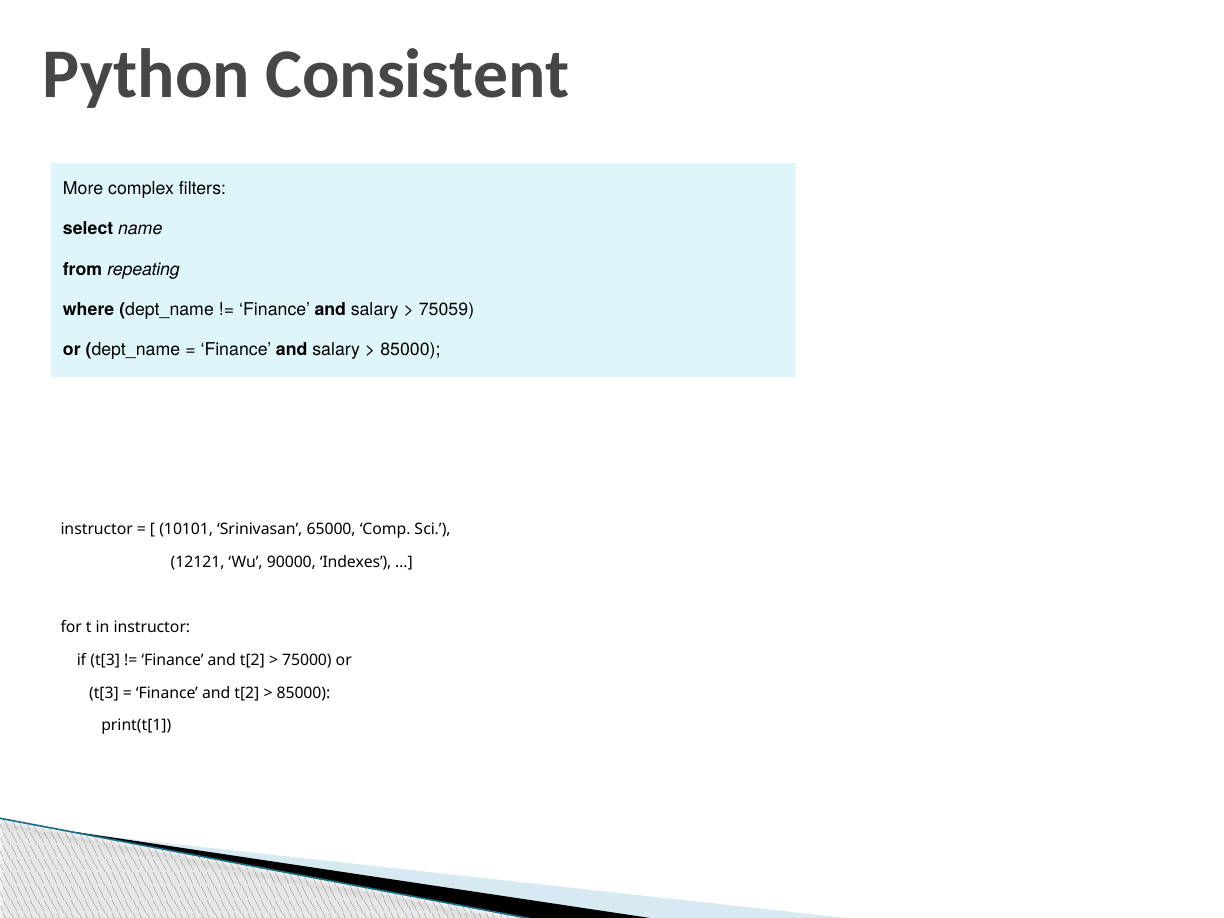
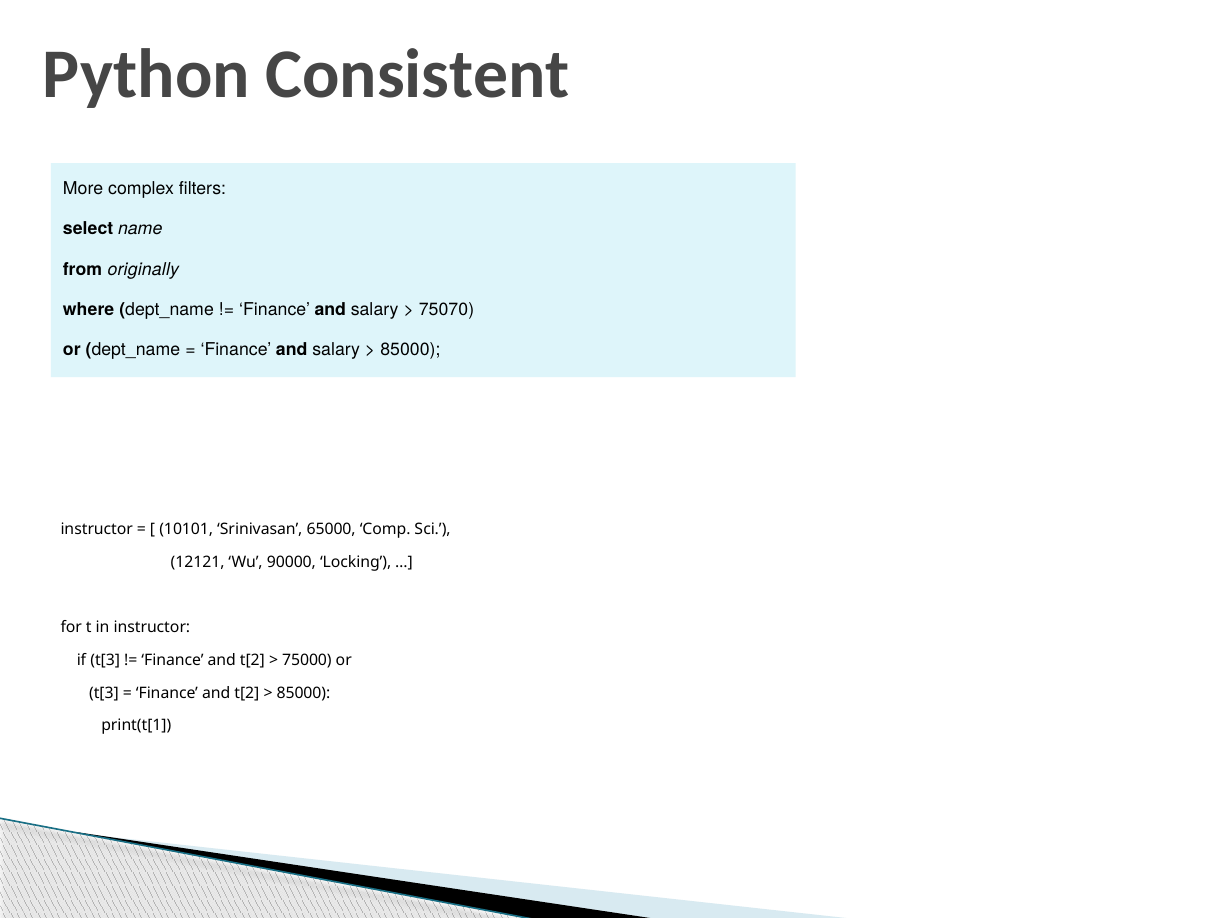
repeating: repeating -> originally (143, 269)
75059: 75059 -> 75070 (447, 310)
Indexes: Indexes -> Locking (356, 562)
